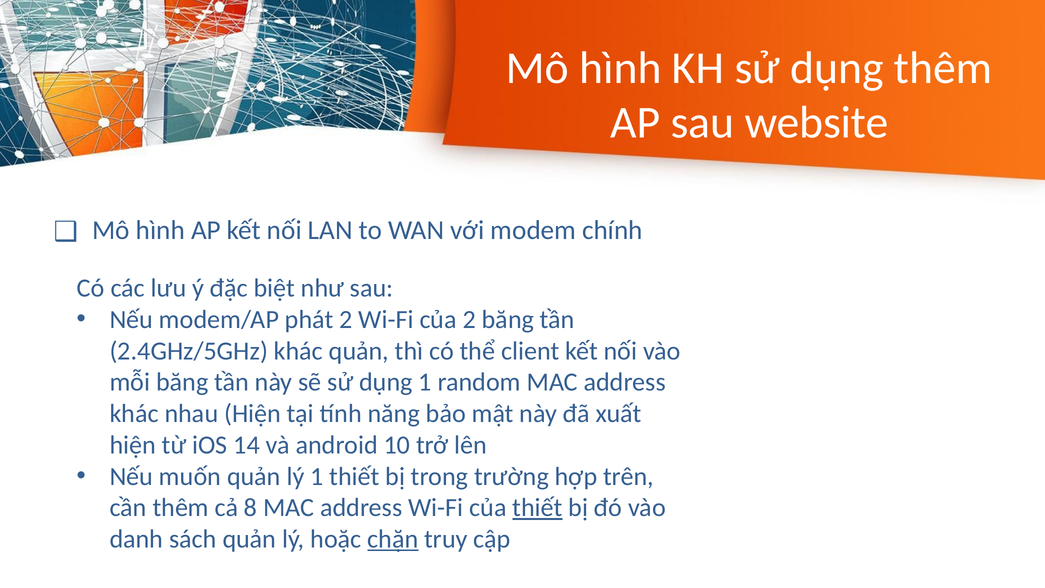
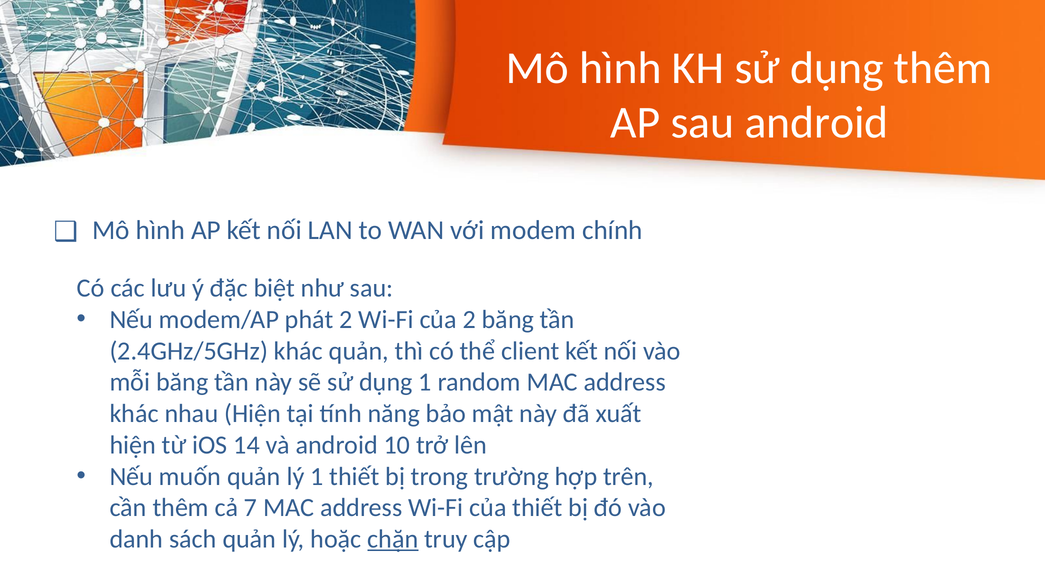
sau website: website -> android (817, 123)
8: 8 -> 7 (251, 508)
thiết underline: present -> none (537, 508)
